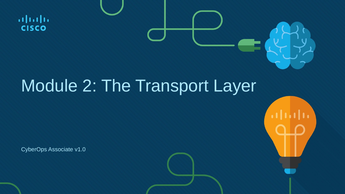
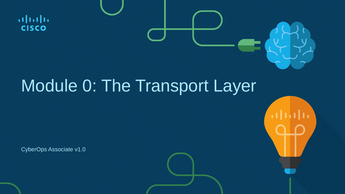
2: 2 -> 0 (90, 86)
